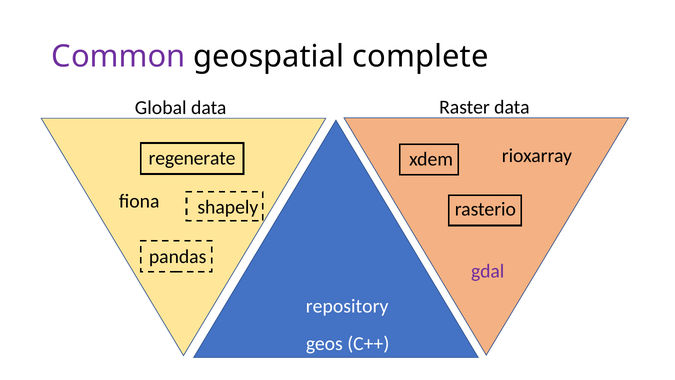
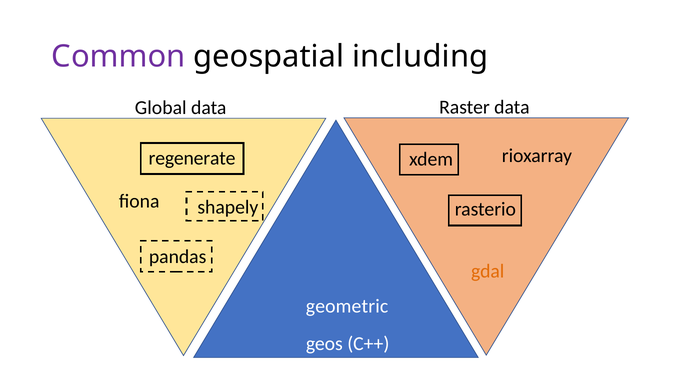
complete: complete -> including (420, 57)
gdal colour: purple -> orange (488, 271)
repository: repository -> geometric (347, 306)
